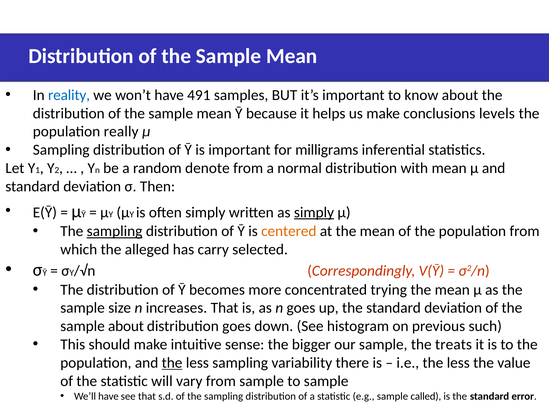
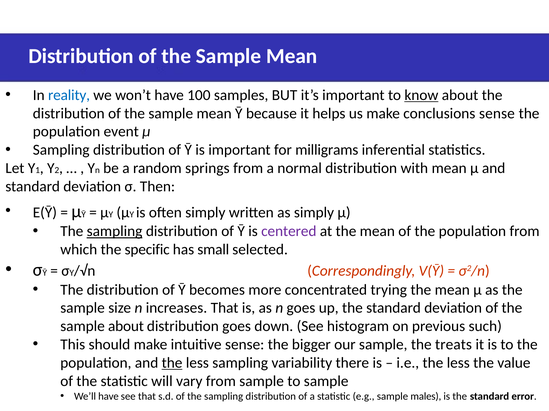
491: 491 -> 100 (199, 95)
know underline: none -> present (421, 95)
conclusions levels: levels -> sense (497, 114)
really: really -> event (121, 132)
denote: denote -> springs (207, 168)
simply underline: present -> none (314, 213)
centered colour: orange -> purple (289, 232)
alleged: alleged -> specific (147, 250)
carry: carry -> small (213, 250)
called: called -> males (426, 397)
